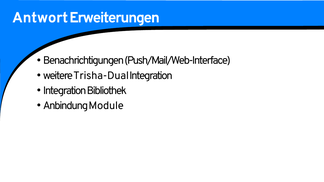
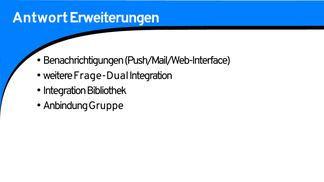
Trisha-Dual: Trisha-Dual -> Frage-Dual (101, 76)
Module: Module -> Gruppe (106, 106)
